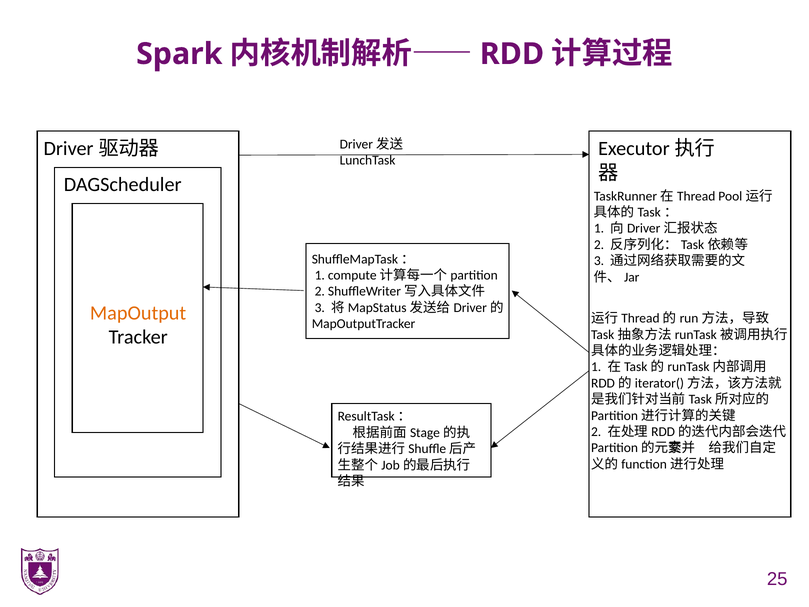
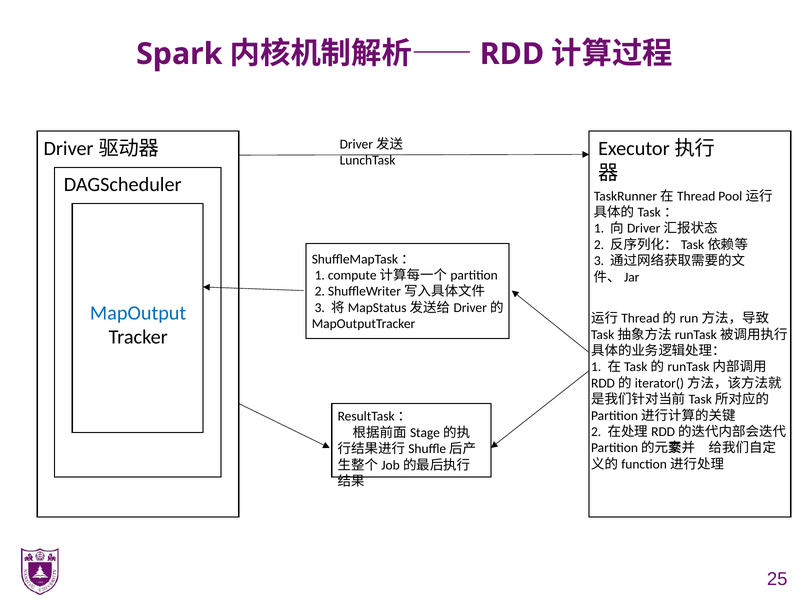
MapOutput colour: orange -> blue (138, 313)
